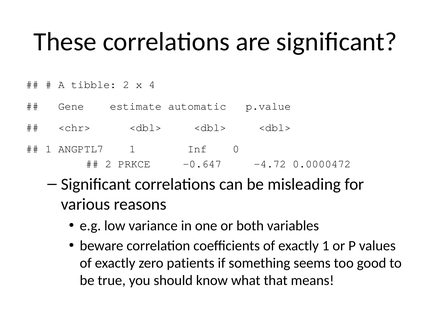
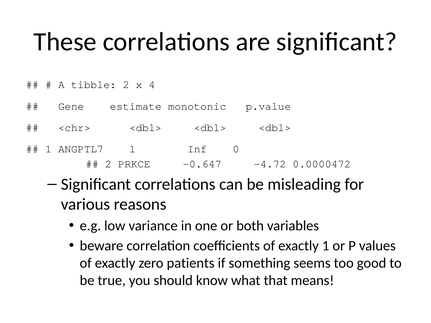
automatic: automatic -> monotonic (197, 106)
